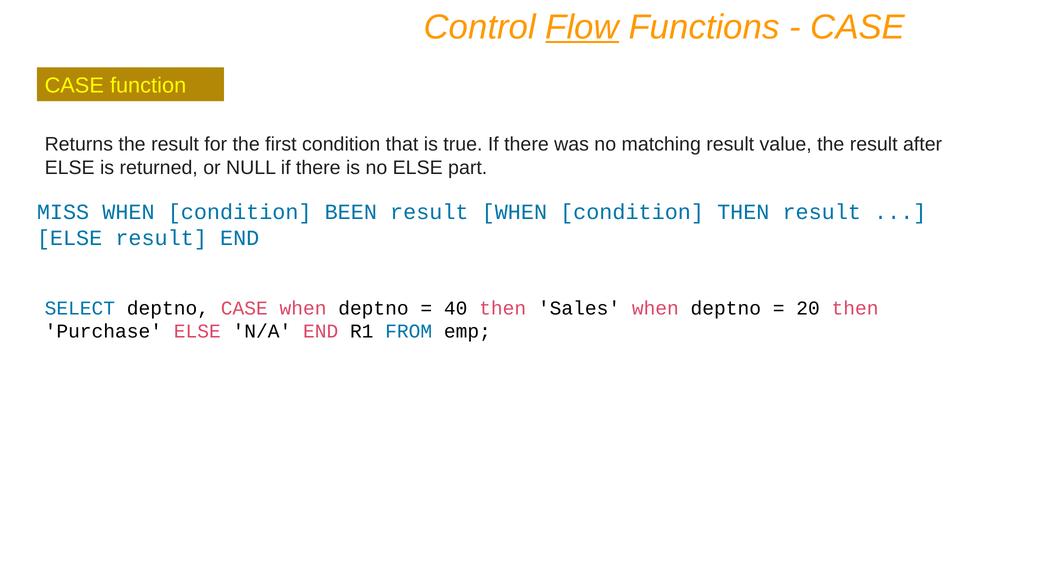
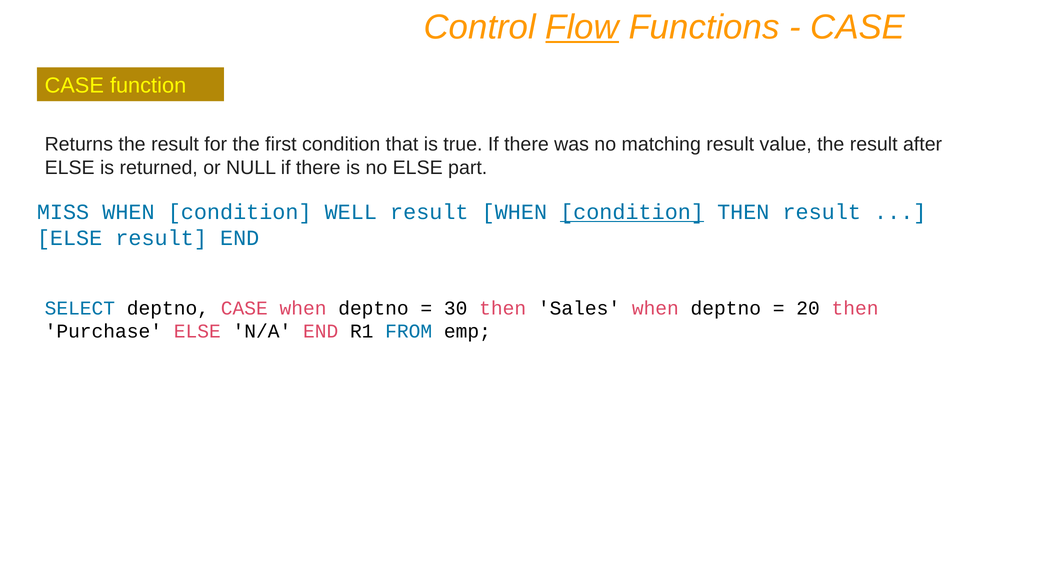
BEEN: BEEN -> WELL (351, 212)
condition underline: none -> present (632, 212)
40: 40 -> 30 (456, 308)
